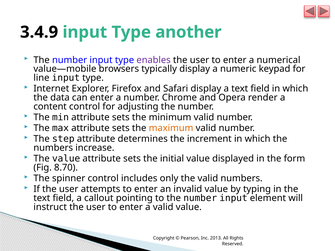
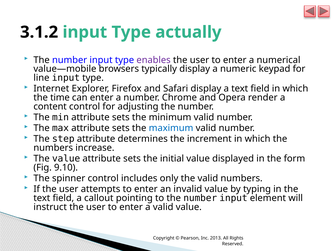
3.4.9: 3.4.9 -> 3.1.2 (39, 32)
another: another -> actually (188, 32)
data: data -> time (60, 98)
maximum colour: orange -> blue (171, 128)
8.70: 8.70 -> 9.10 (66, 168)
